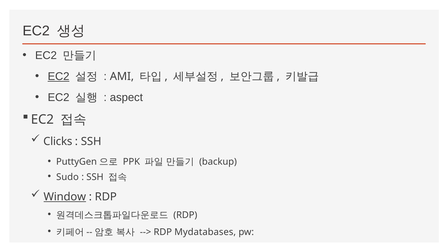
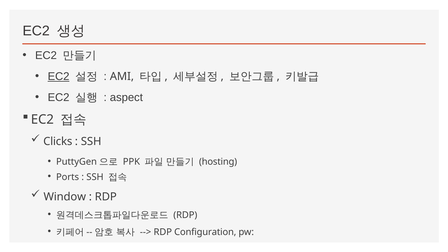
backup: backup -> hosting (218, 162)
Sudo: Sudo -> Ports (68, 177)
Window underline: present -> none (65, 197)
Mydatabases: Mydatabases -> Configuration (205, 232)
